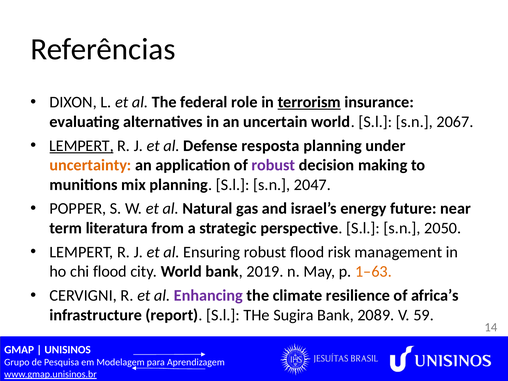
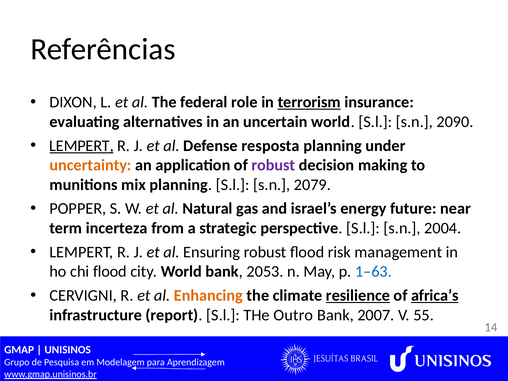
2067: 2067 -> 2090 (455, 122)
2047: 2047 -> 2079 (312, 185)
literatura: literatura -> incerteza (117, 228)
2050: 2050 -> 2004 (443, 228)
2019: 2019 -> 2053 (265, 272)
1–63 colour: orange -> blue (373, 272)
Enhancing colour: purple -> orange (208, 296)
resilience underline: none -> present (358, 296)
africa’s underline: none -> present (435, 296)
Sugira: Sugira -> Outro (293, 315)
2089: 2089 -> 2007 (376, 315)
59: 59 -> 55 (424, 315)
